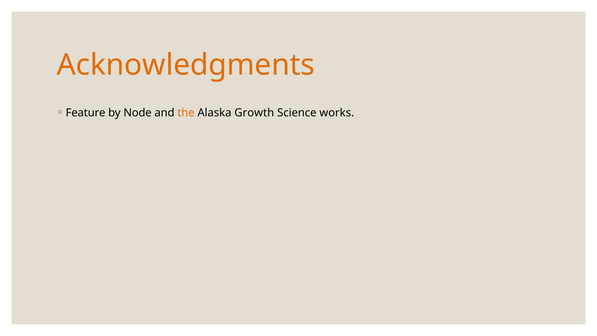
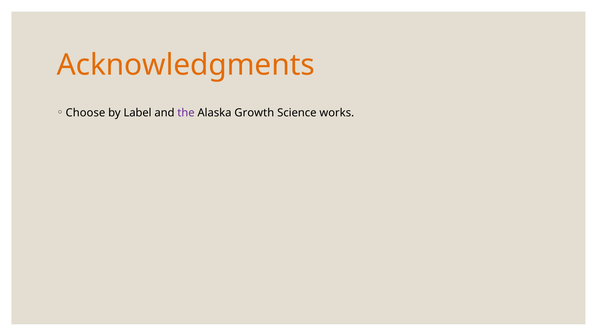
Feature: Feature -> Choose (85, 113)
Node: Node -> Label (138, 113)
the colour: orange -> purple (186, 113)
